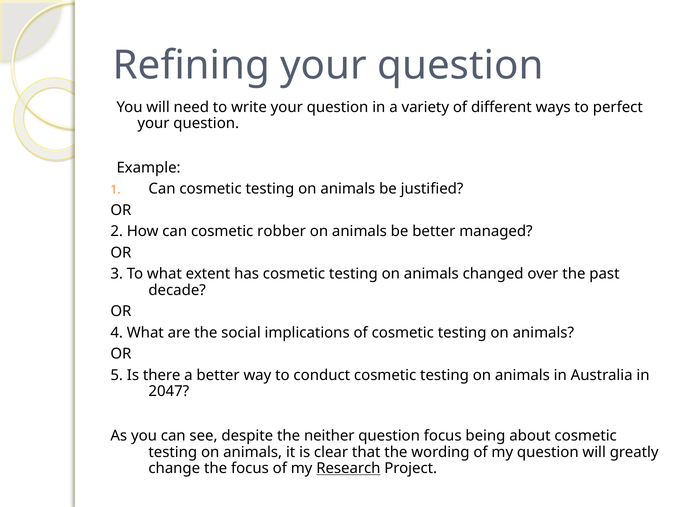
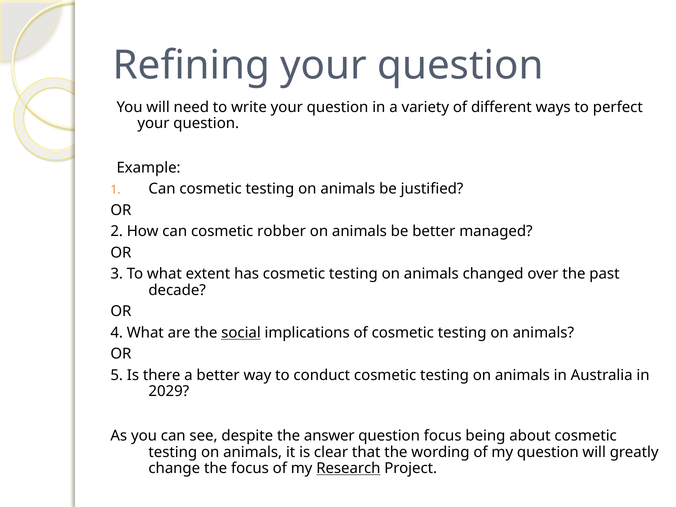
social underline: none -> present (241, 333)
2047: 2047 -> 2029 (169, 392)
neither: neither -> answer (329, 436)
